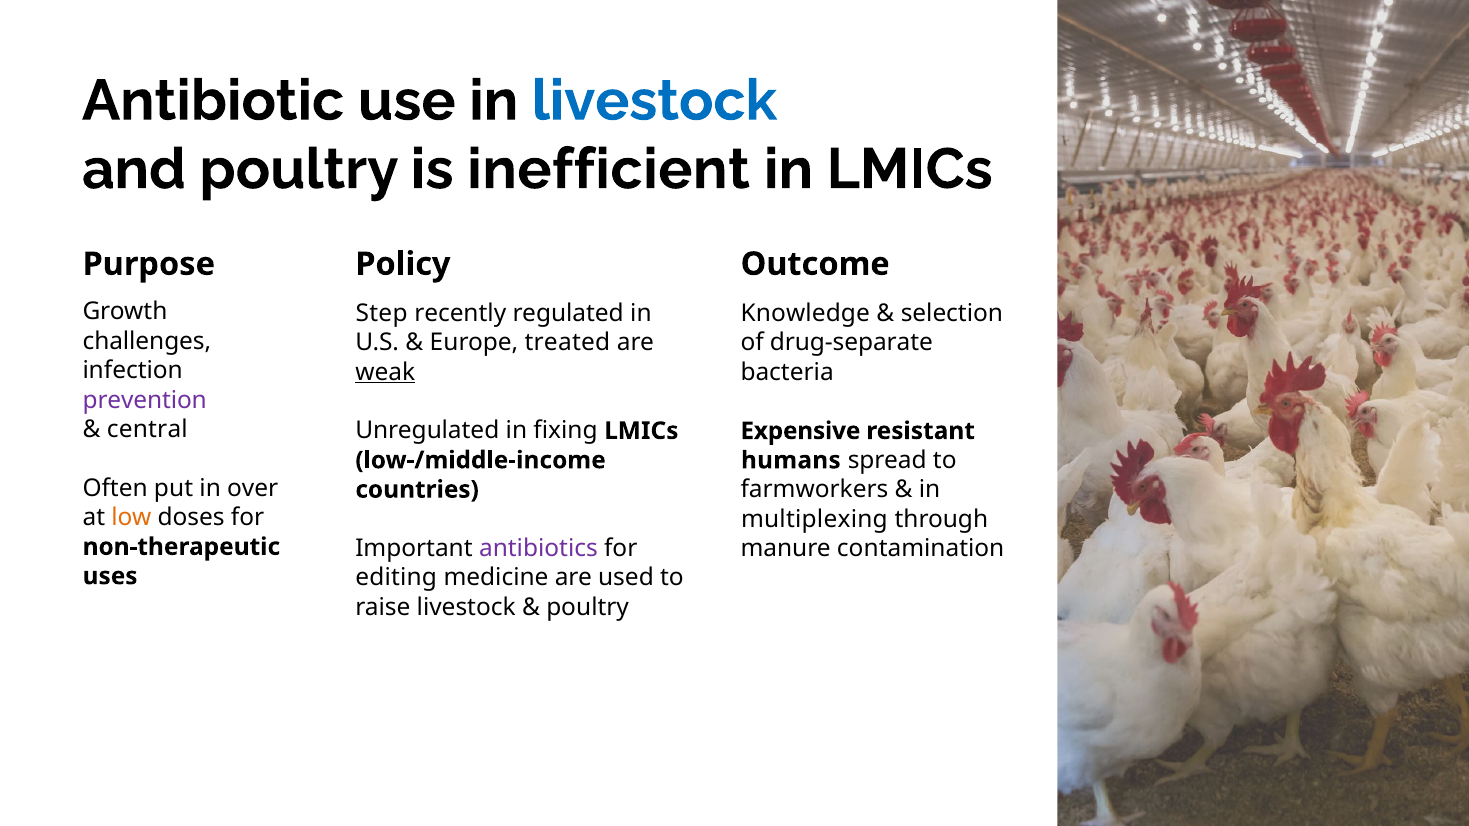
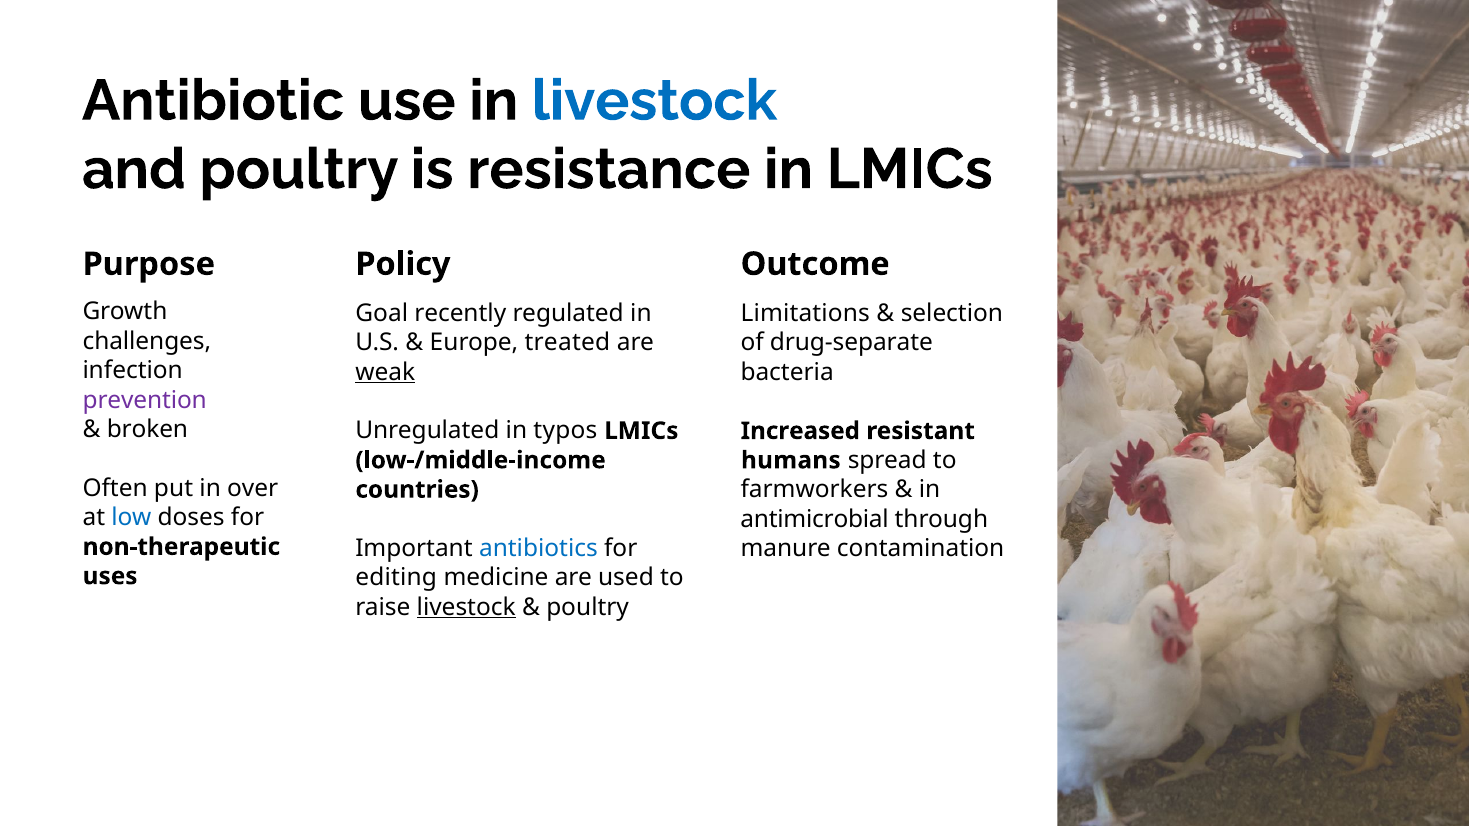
inefficient: inefficient -> resistance (609, 169)
Step: Step -> Goal (382, 314)
Knowledge: Knowledge -> Limitations (805, 314)
central: central -> broken (147, 430)
fixing: fixing -> typos (565, 431)
Expensive: Expensive -> Increased (800, 431)
low colour: orange -> blue (131, 518)
multiplexing: multiplexing -> antimicrobial (815, 519)
antibiotics colour: purple -> blue (538, 549)
livestock underline: none -> present (466, 607)
